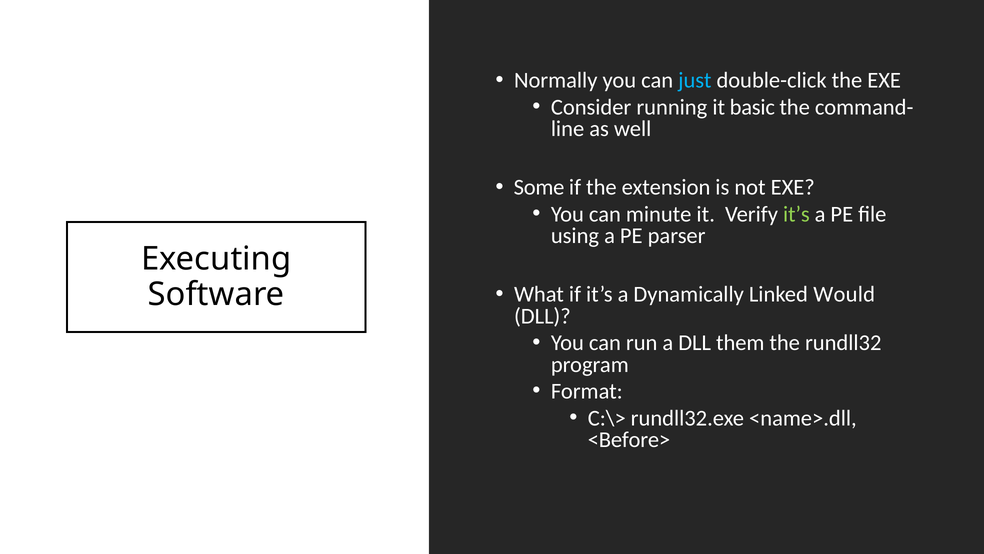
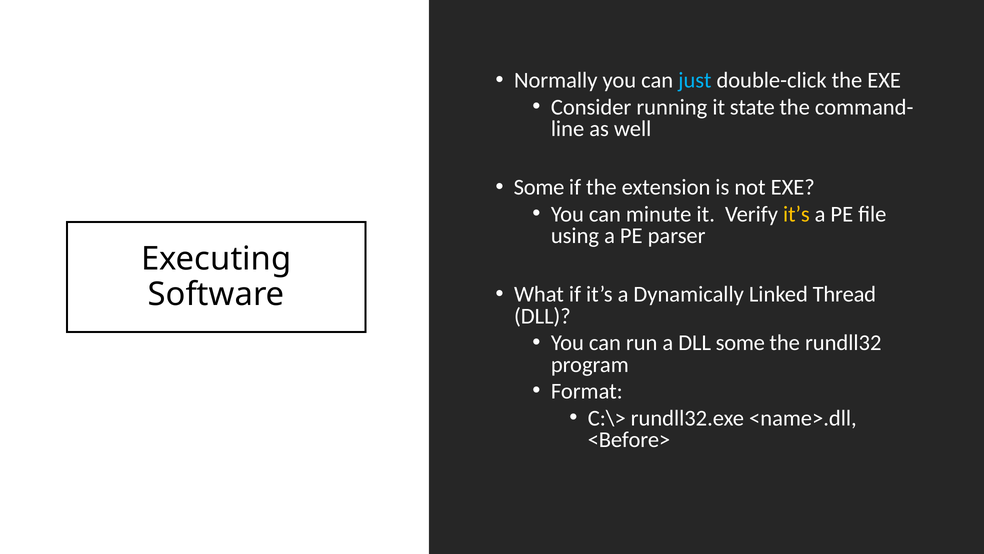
basic: basic -> state (752, 107)
it’s colour: light green -> yellow (796, 214)
Would: Would -> Thread (844, 294)
DLL them: them -> some (740, 343)
